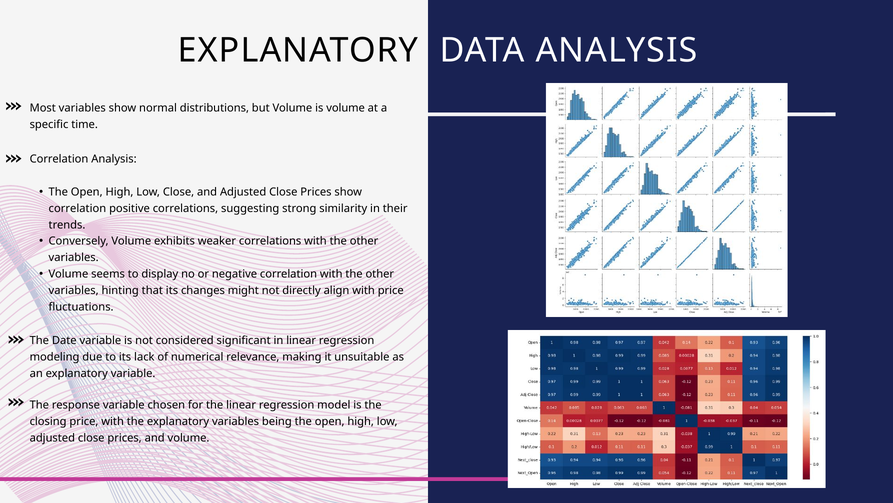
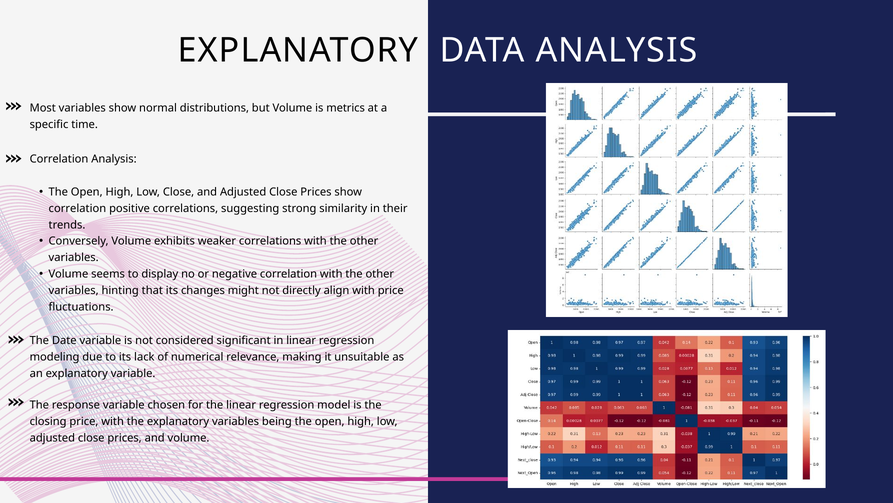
is volume: volume -> metrics (346, 108)
